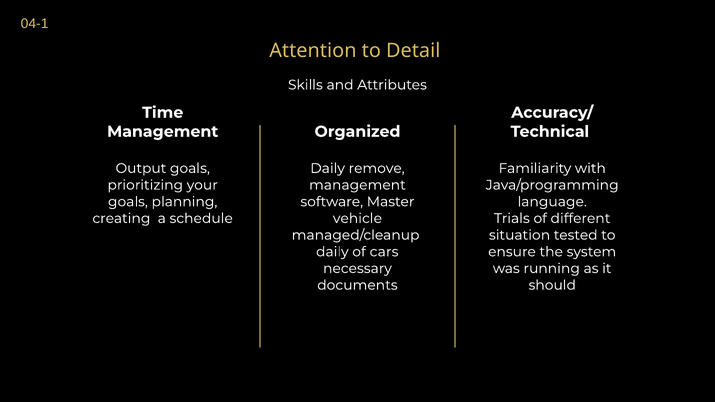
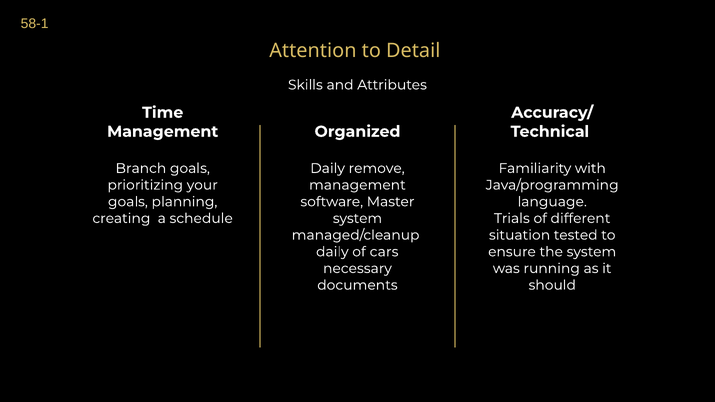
04-1: 04-1 -> 58-1 (35, 24)
Output: Output -> Branch (141, 168)
vehicle: vehicle -> system (358, 218)
